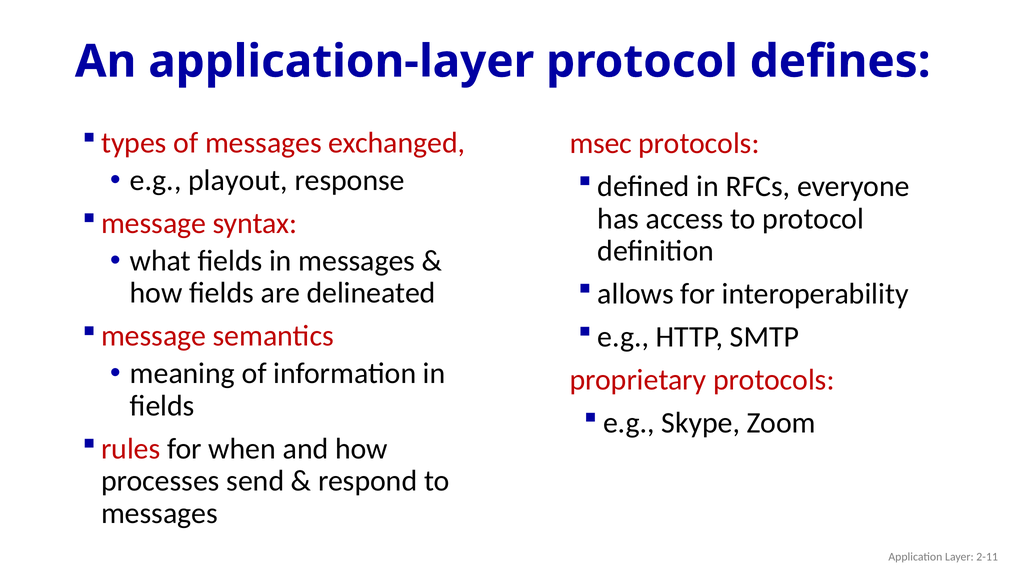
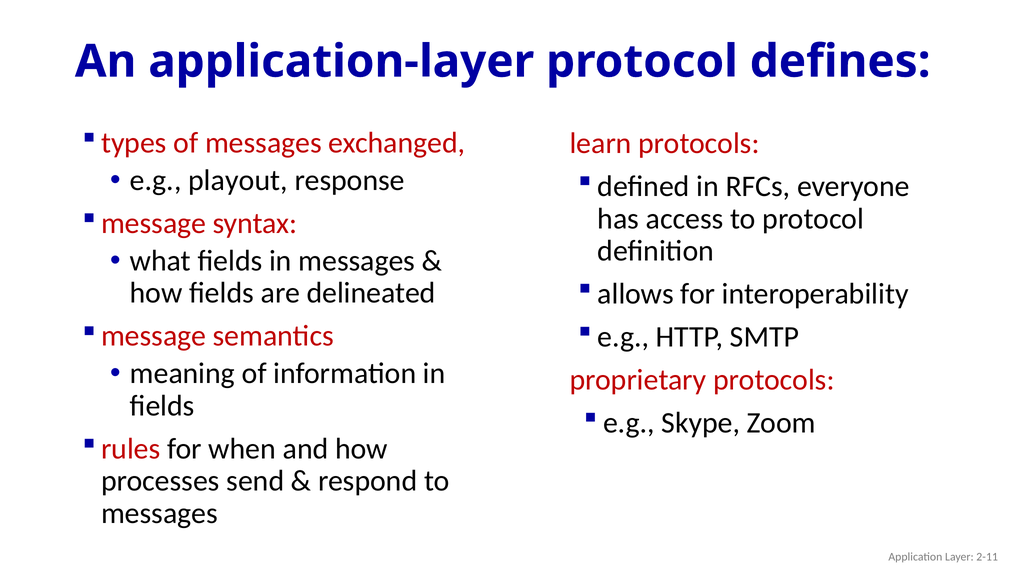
msec: msec -> learn (601, 144)
